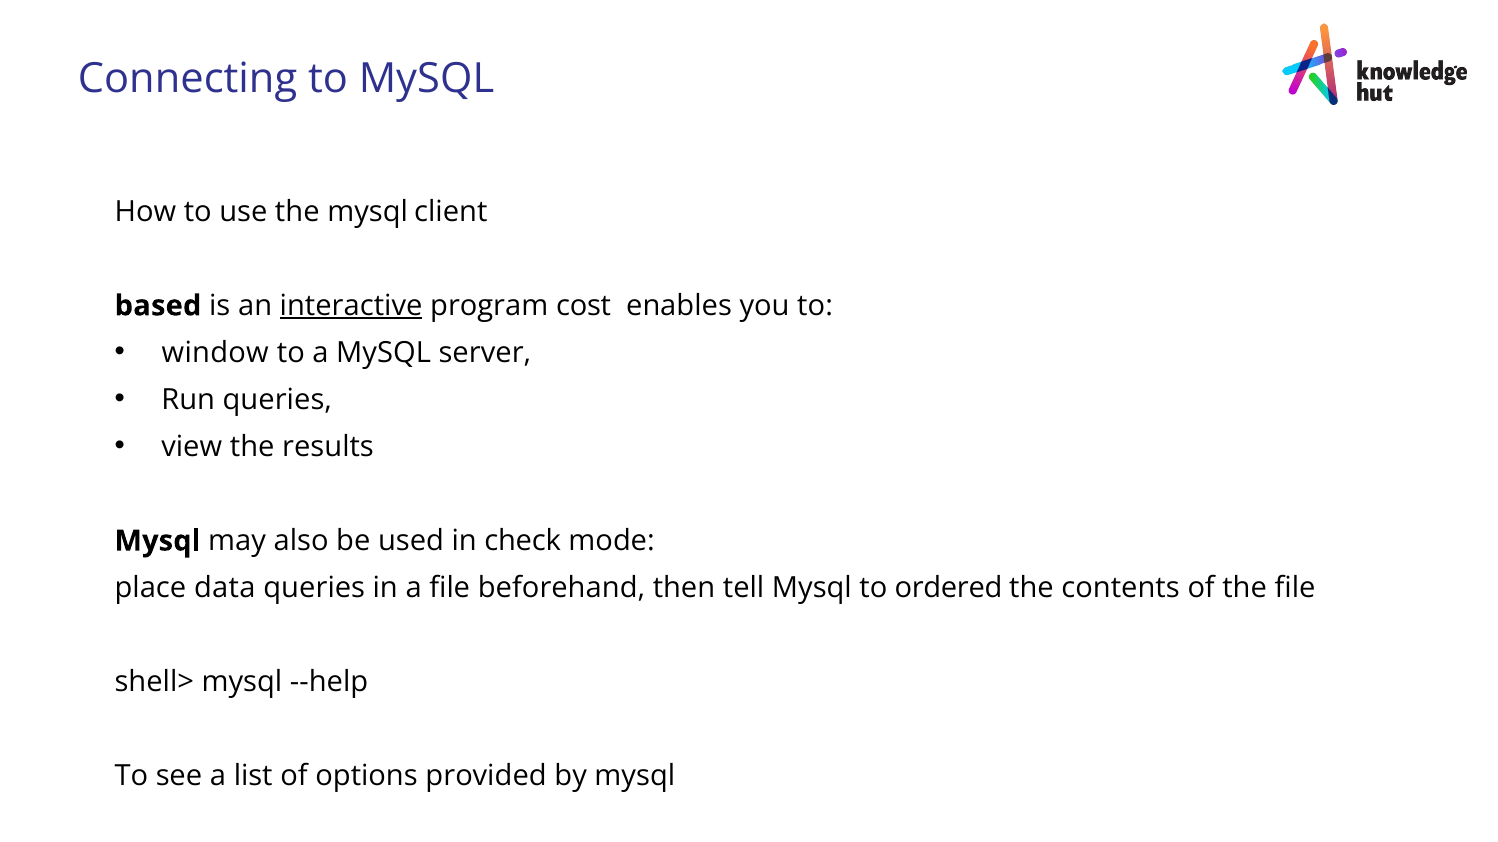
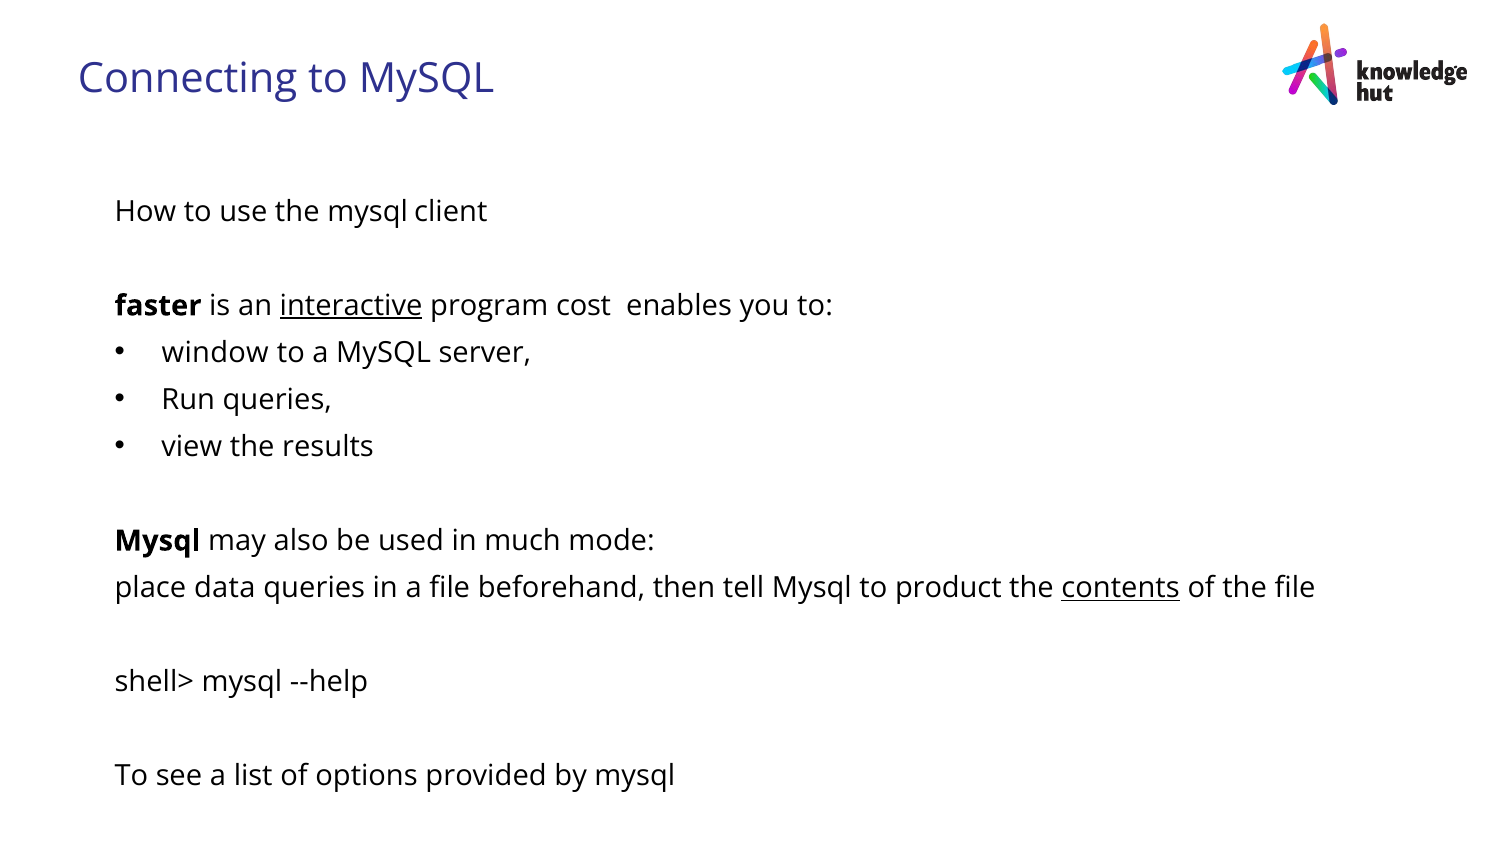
based: based -> faster (158, 306)
check: check -> much (523, 541)
ordered: ordered -> product (948, 588)
contents underline: none -> present (1121, 588)
